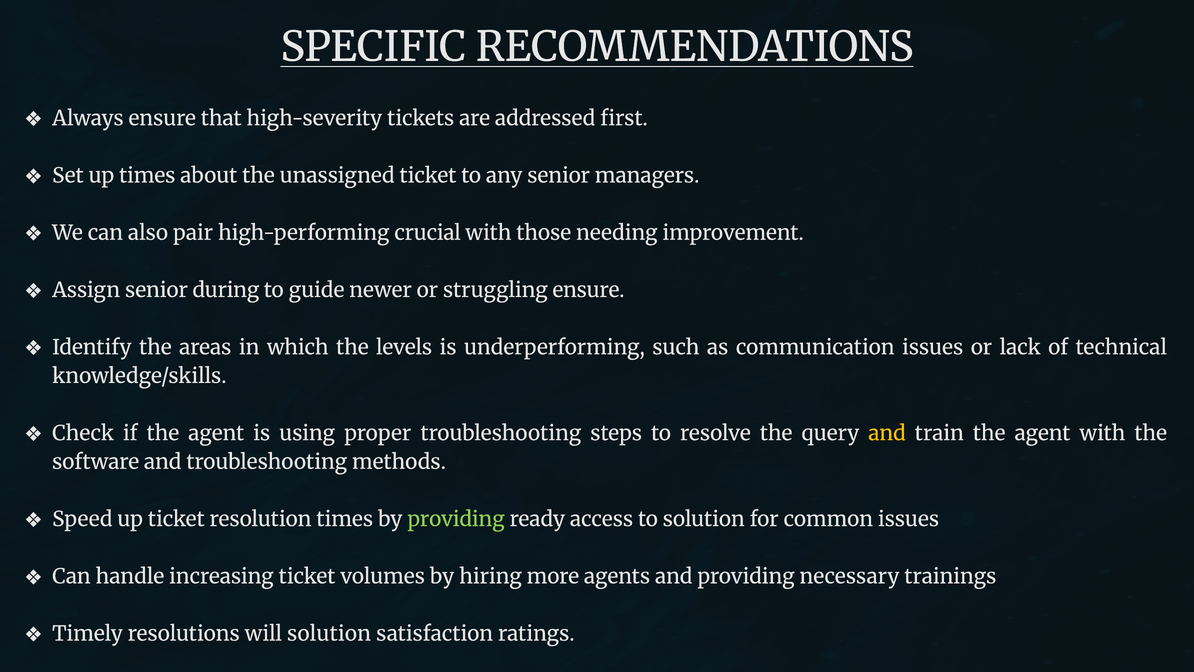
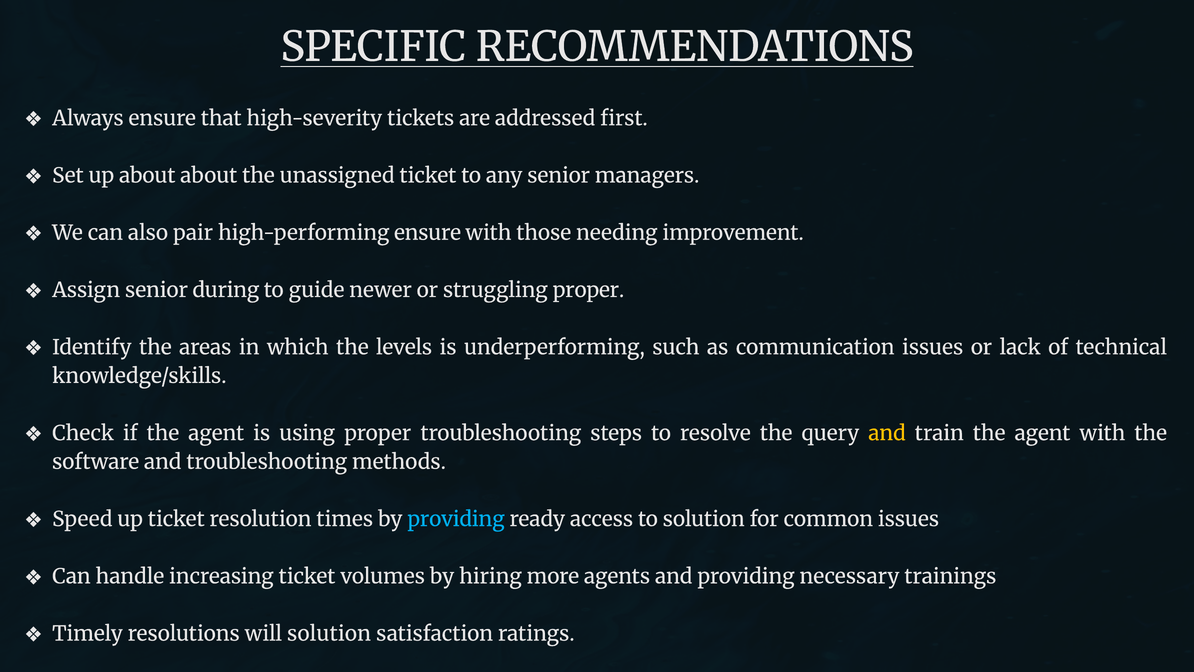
up times: times -> about (147, 176)
high-performing crucial: crucial -> ensure (428, 233)
struggling ensure: ensure -> proper (588, 290)
providing colour: light green -> light blue (456, 519)
